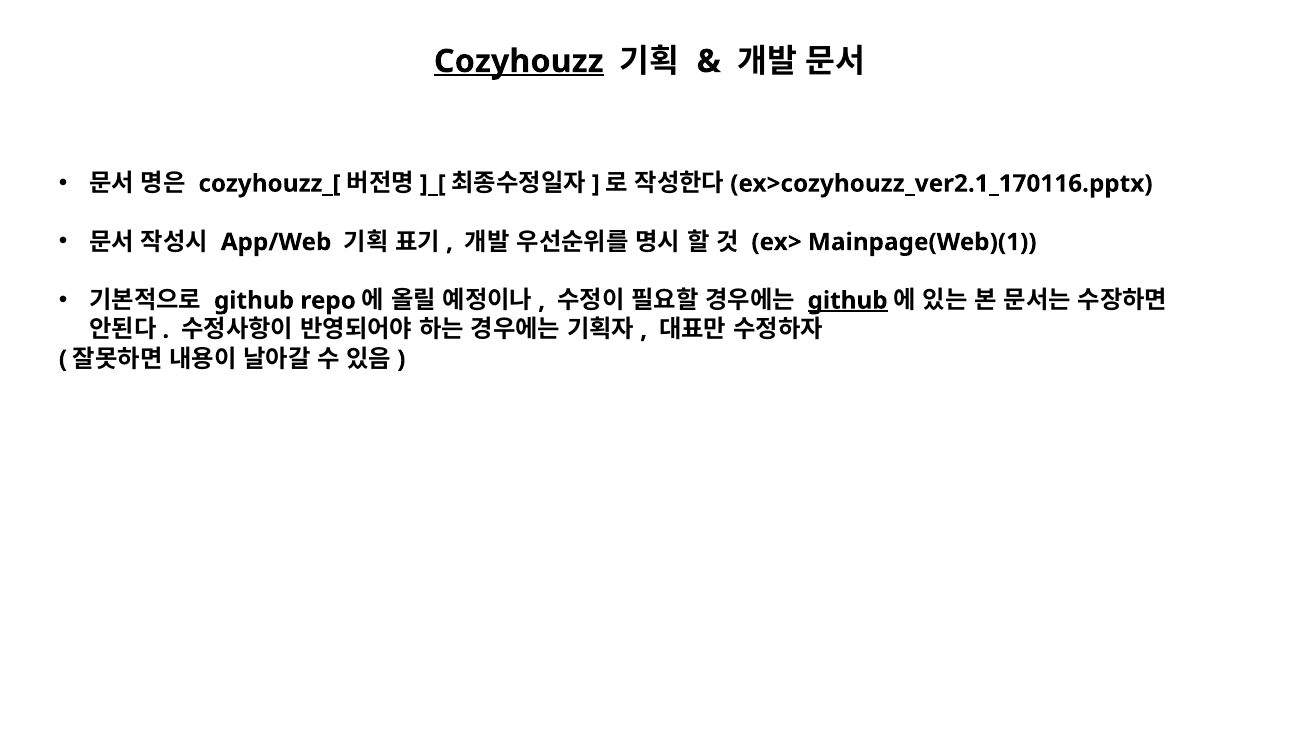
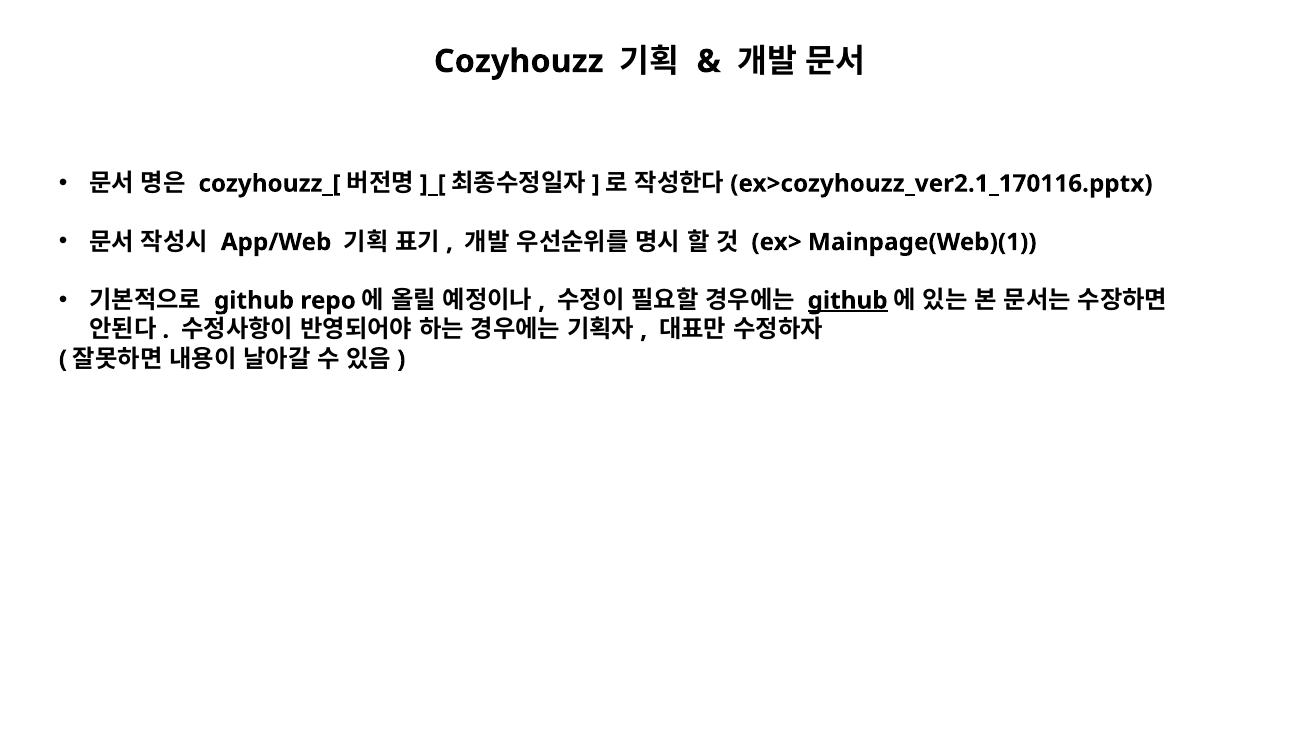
Cozyhouzz underline: present -> none (519, 61)
